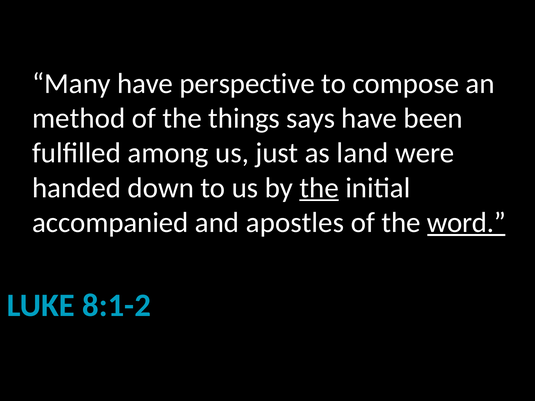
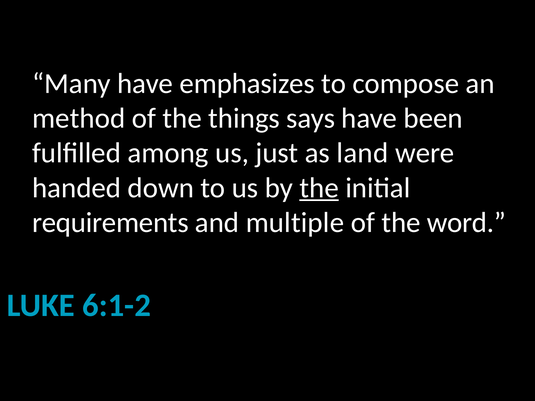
perspective: perspective -> emphasizes (247, 84)
accompanied: accompanied -> requirements (110, 223)
apostles: apostles -> multiple (295, 223)
word underline: present -> none (466, 223)
8:1-2: 8:1-2 -> 6:1-2 (117, 305)
